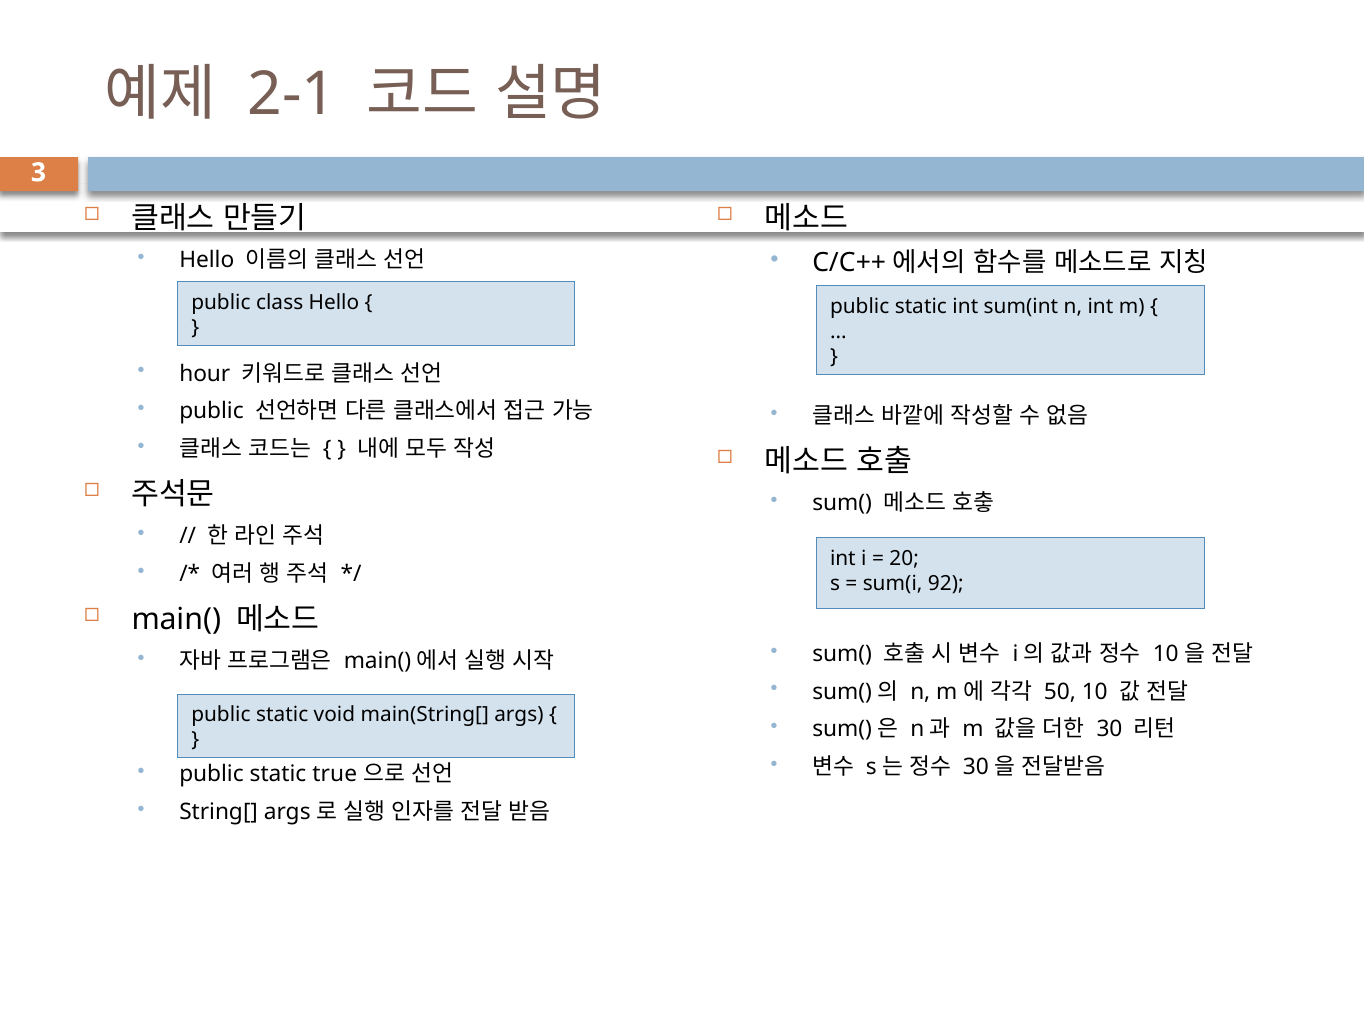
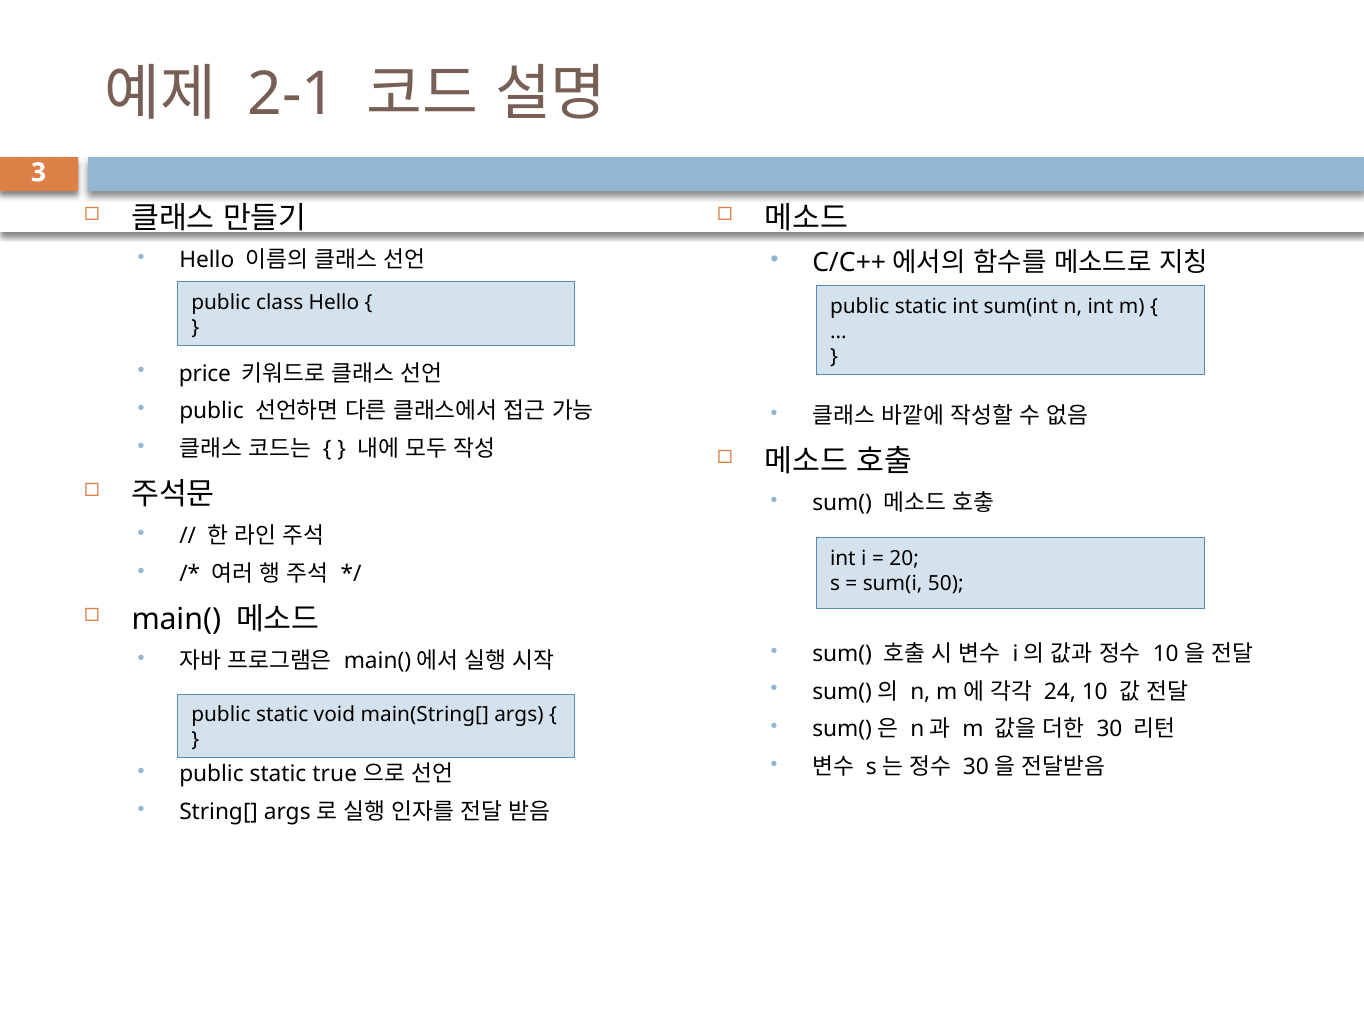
hour: hour -> price (205, 374)
92: 92 -> 50 (946, 584)
50: 50 -> 24 (1060, 692)
